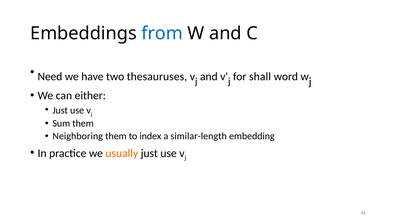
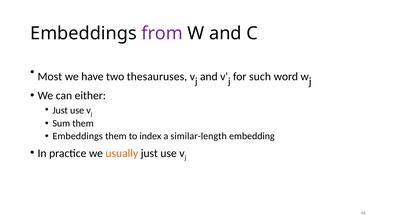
from colour: blue -> purple (162, 33)
Need: Need -> Most (50, 76)
shall: shall -> such (260, 76)
Neighboring: Neighboring -> Embeddings (78, 136)
